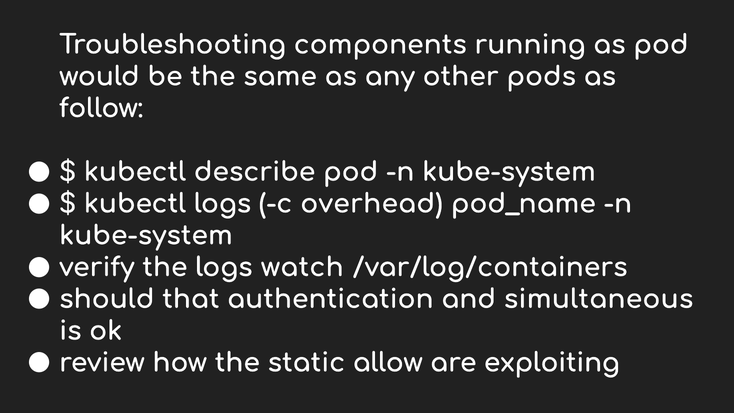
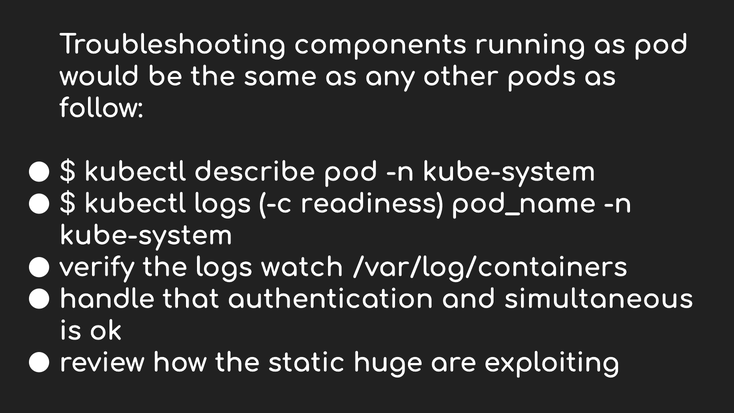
overhead: overhead -> readiness (372, 204)
should: should -> handle (107, 299)
allow: allow -> huge (388, 363)
